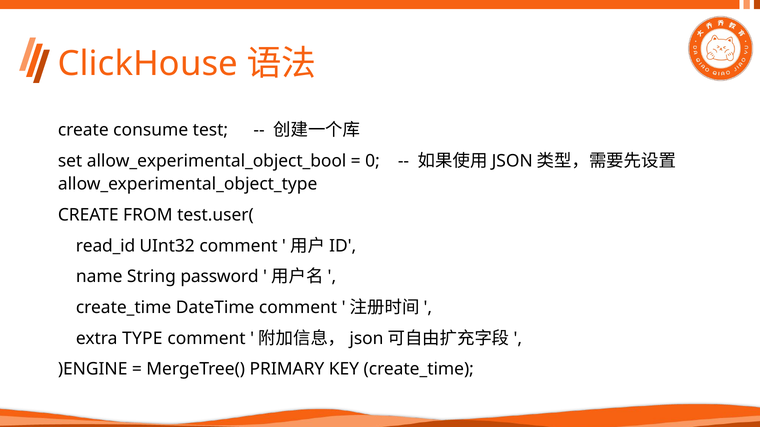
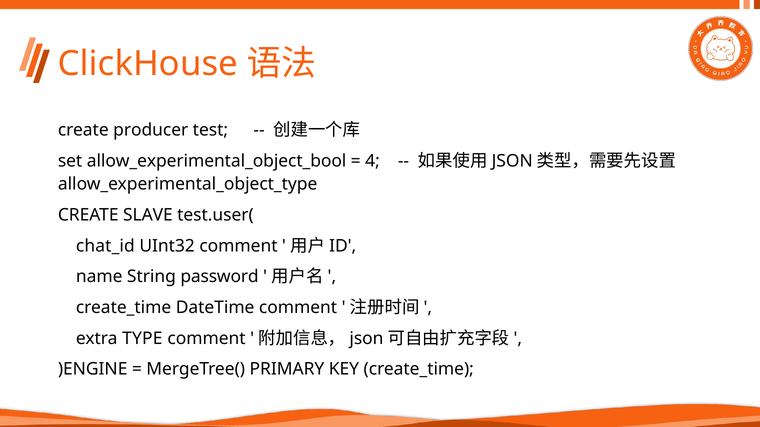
consume: consume -> producer (151, 130)
0: 0 -> 4 (373, 161)
FROM: FROM -> SLAVE (148, 215)
read_id: read_id -> chat_id (105, 246)
